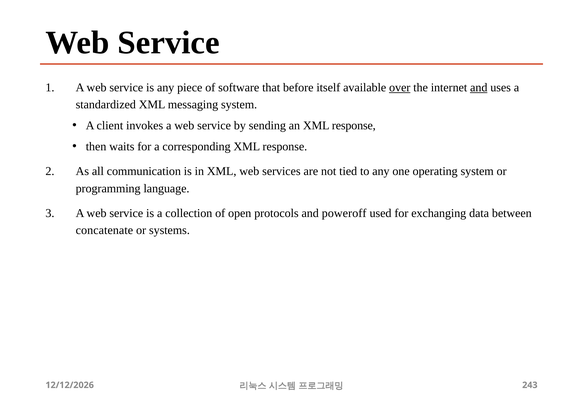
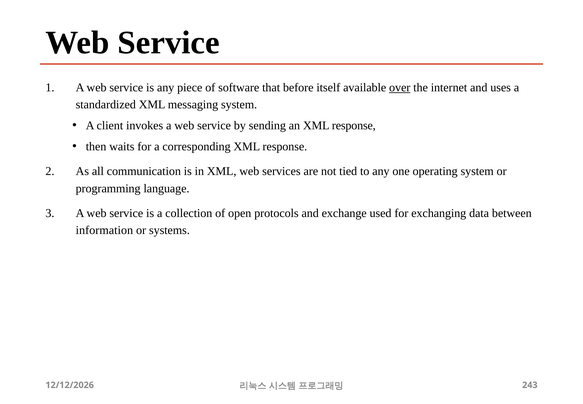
and underline: present -> none (479, 87)
poweroff: poweroff -> exchange (344, 213)
concatenate: concatenate -> information (104, 230)
